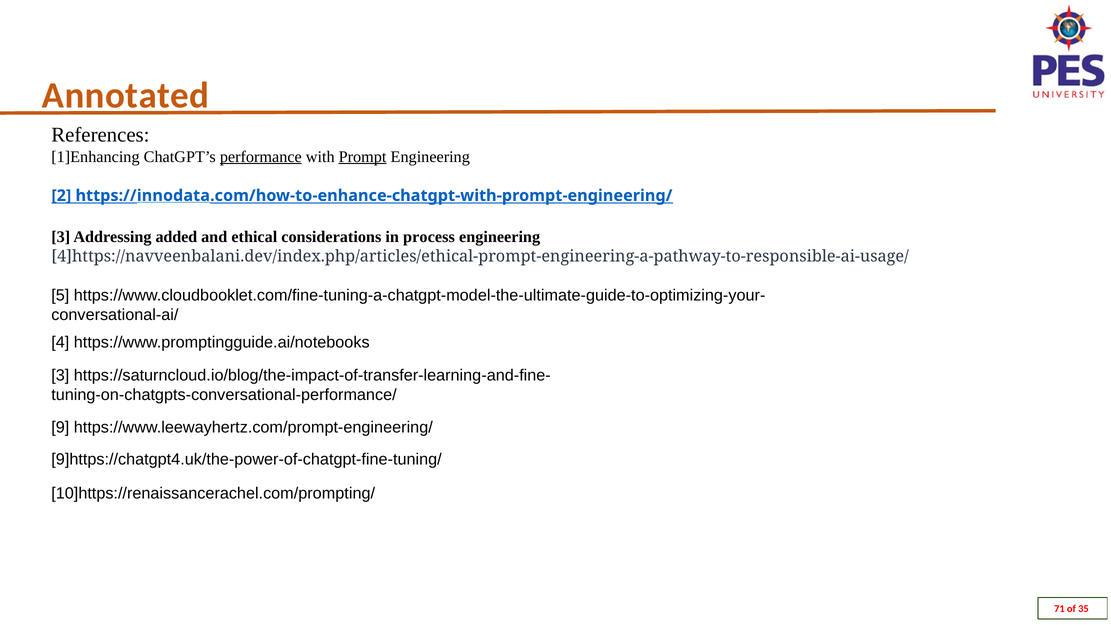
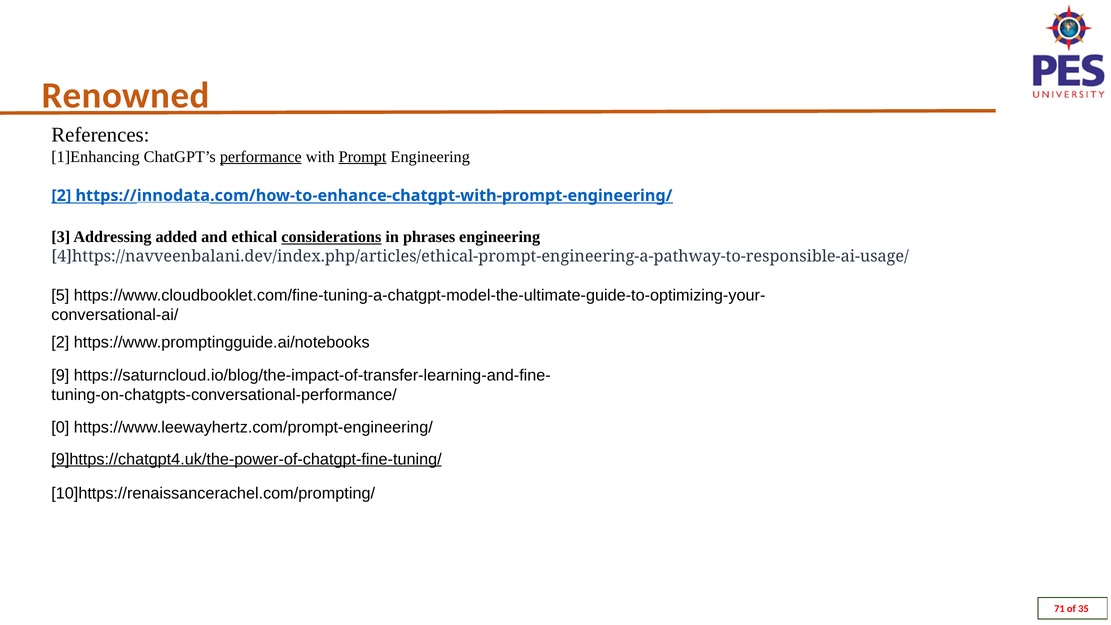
Annotated: Annotated -> Renowned (126, 95)
considerations underline: none -> present (331, 237)
process: process -> phrases (429, 237)
4: 4 -> 2 (60, 342)
3: 3 -> 9 (60, 376)
9: 9 -> 0 (60, 427)
9]https://chatgpt4.uk/the-power-of-chatgpt-fine-tuning/ underline: none -> present (247, 459)
